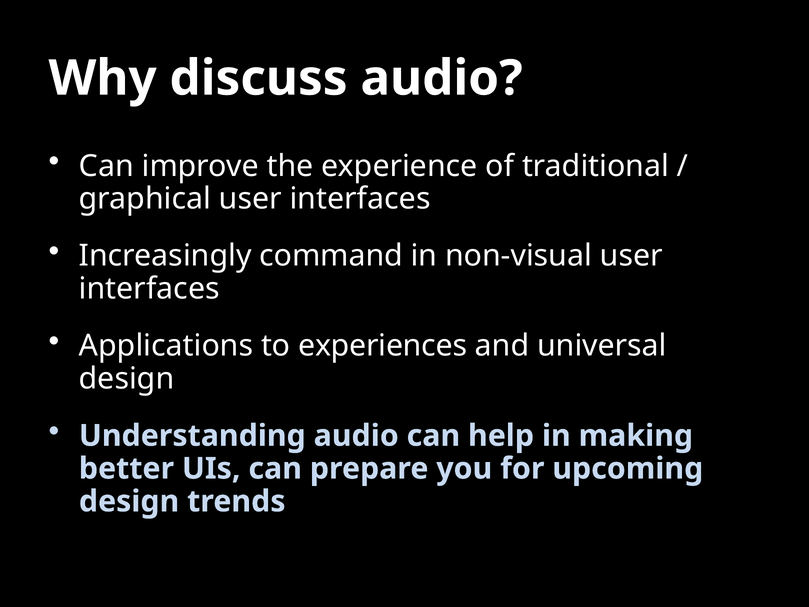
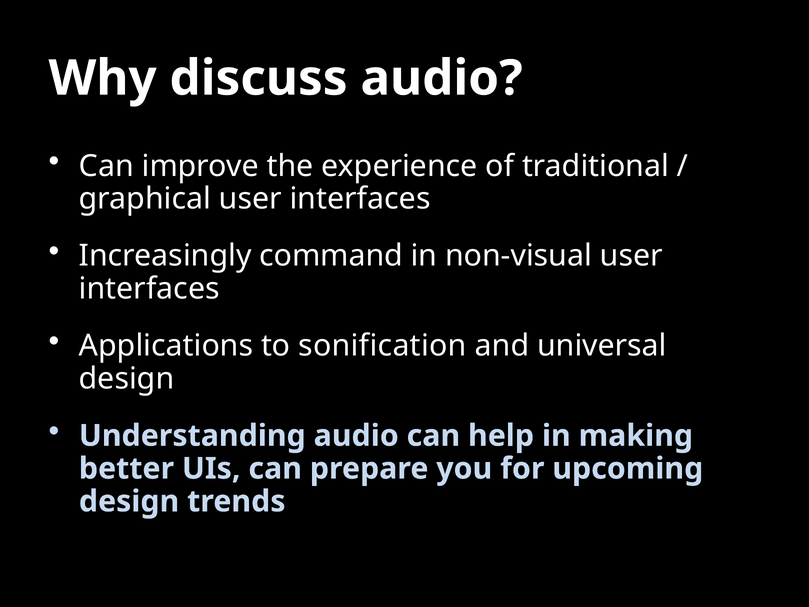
experiences: experiences -> sonification (382, 346)
